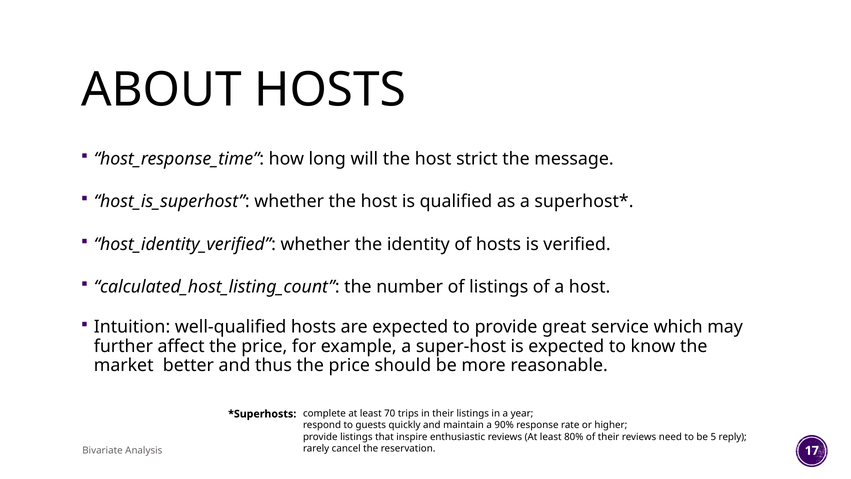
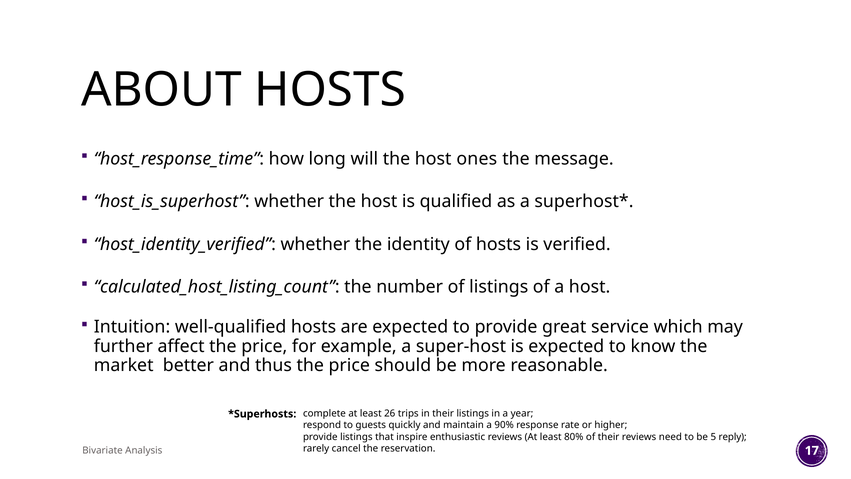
strict: strict -> ones (477, 159)
70: 70 -> 26 (390, 413)
